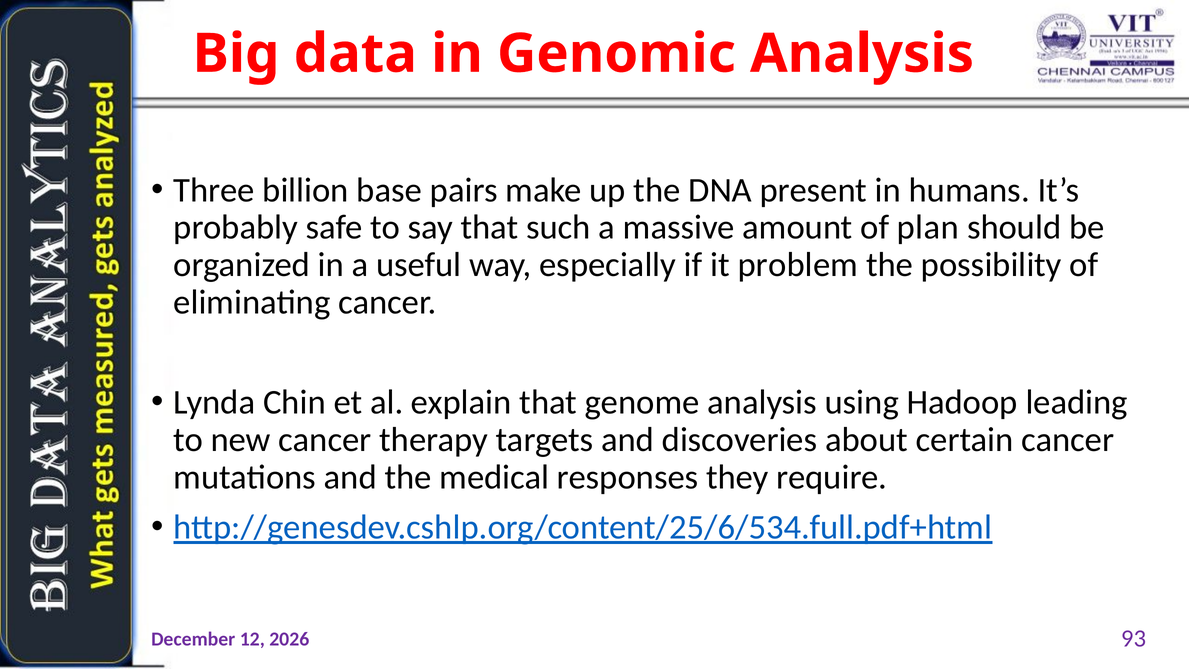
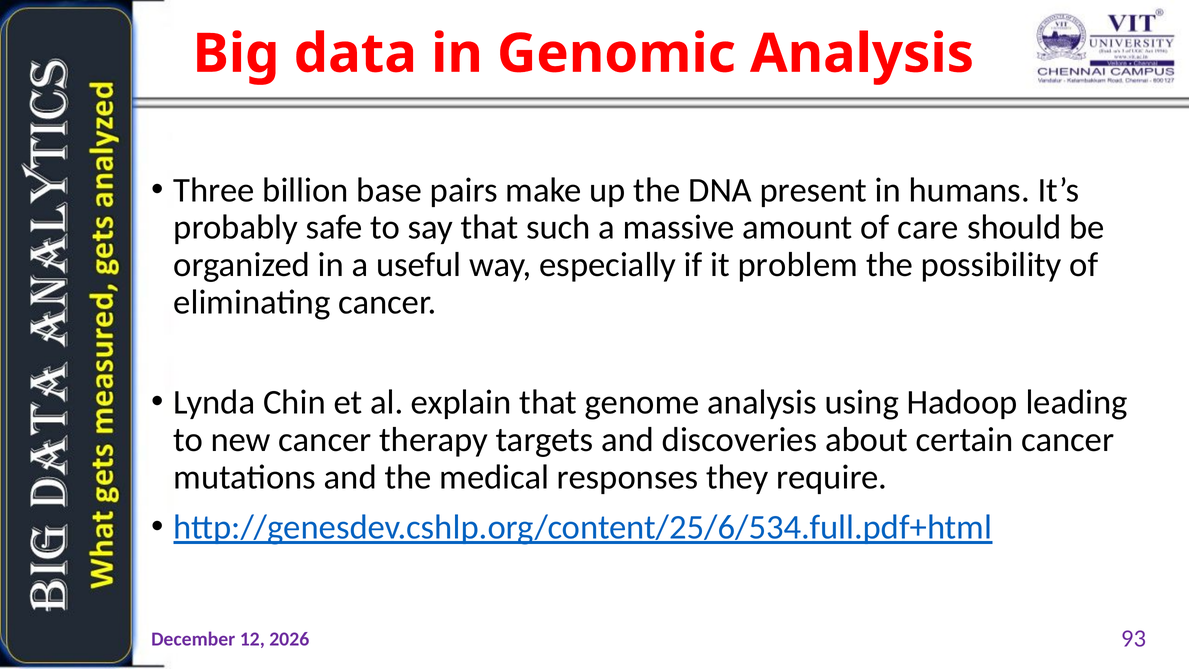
plan: plan -> care (928, 227)
